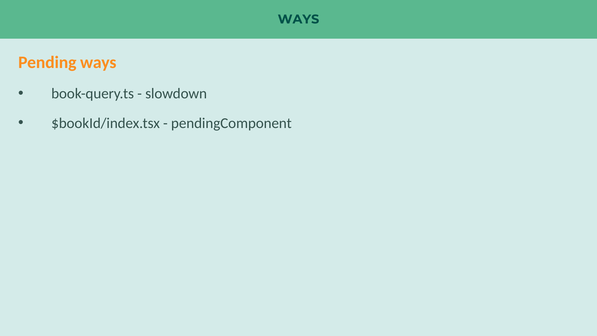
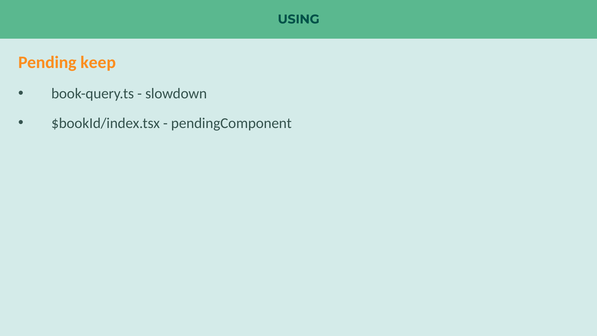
WAYS: WAYS -> USING (299, 19)
Pending ways: ways -> keep (98, 63)
